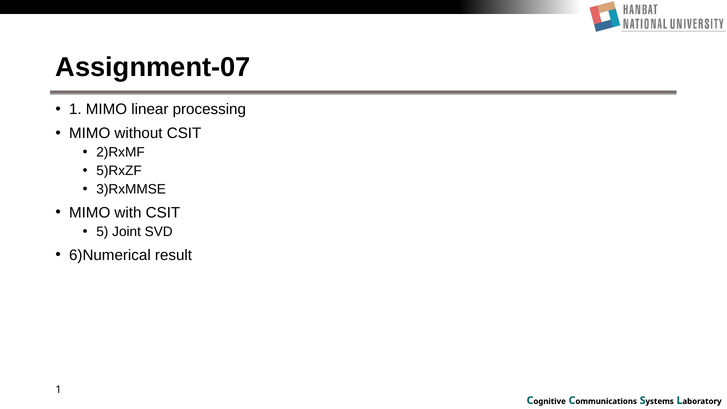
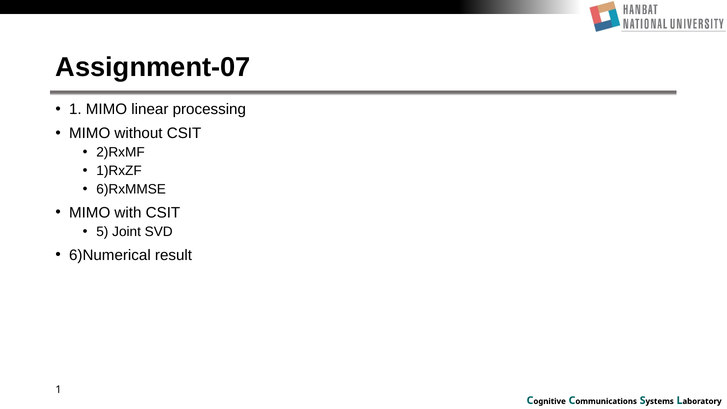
5)RxZF: 5)RxZF -> 1)RxZF (119, 171)
3)RxMMSE: 3)RxMMSE -> 6)RxMMSE (131, 189)
